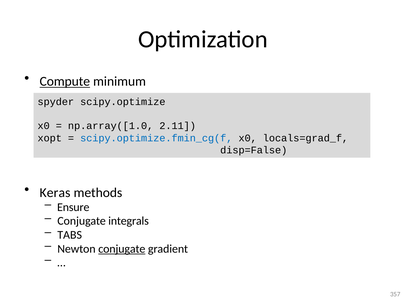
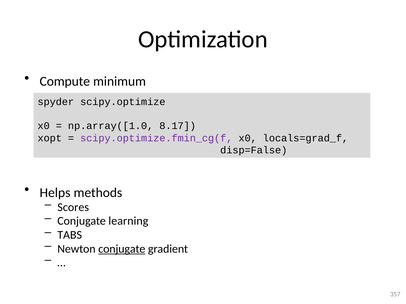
Compute underline: present -> none (65, 82)
2.11: 2.11 -> 8.17 (178, 126)
scipy.optimize.fmin_cg(f colour: blue -> purple (156, 138)
Keras: Keras -> Helps (55, 193)
Ensure: Ensure -> Scores (73, 208)
integrals: integrals -> learning (128, 221)
